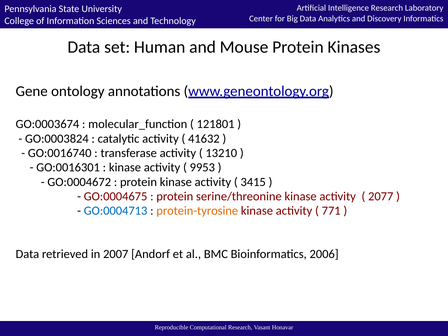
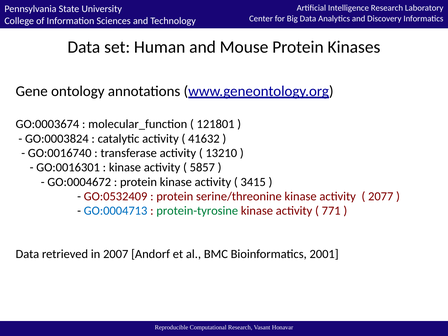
9953: 9953 -> 5857 (202, 168)
GO:0004675: GO:0004675 -> GO:0532409 (116, 196)
protein-tyrosine colour: orange -> green (197, 211)
2006: 2006 -> 2001 (324, 254)
